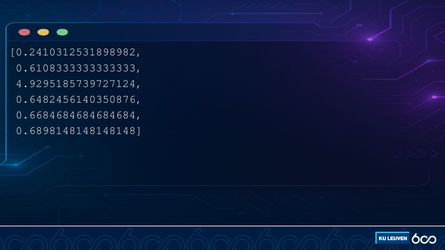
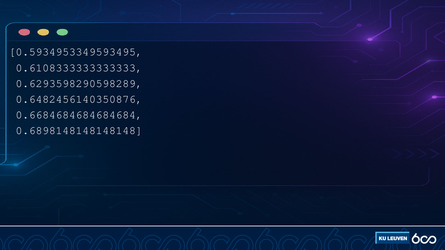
0.2410312531898982: 0.2410312531898982 -> 0.5934953349593495 (76, 52)
4.9295185739727124: 4.9295185739727124 -> 0.6293598290598289 (79, 84)
